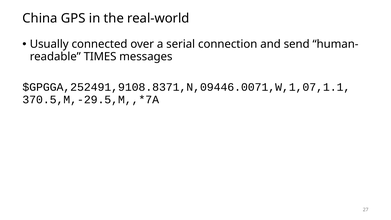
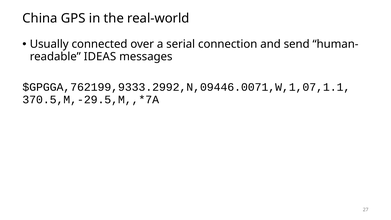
TIMES: TIMES -> IDEAS (100, 57)
$GPGGA,252491,9108.8371,N,09446.0071,W,1,07,1.1: $GPGGA,252491,9108.8371,N,09446.0071,W,1,07,1.1 -> $GPGGA,762199,9333.2992,N,09446.0071,W,1,07,1.1 (186, 87)
